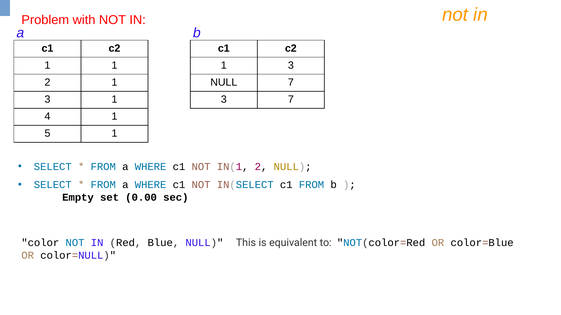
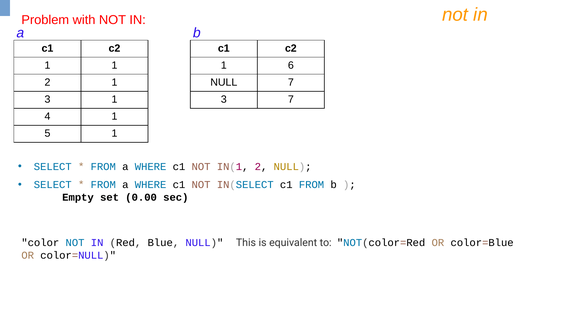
3: 3 -> 6 (291, 65)
